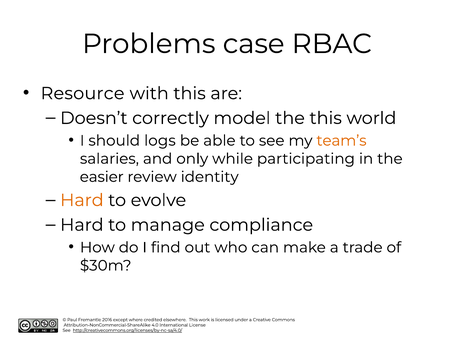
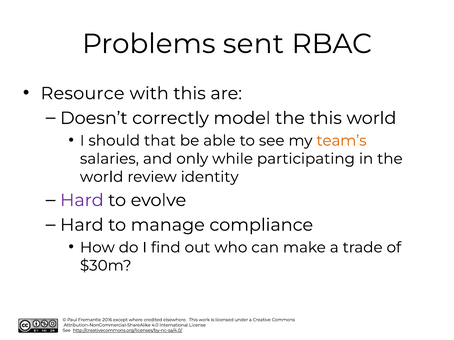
case: case -> sent (253, 44)
logs: logs -> that (160, 141)
easier: easier -> world (102, 177)
Hard colour: orange -> purple (82, 201)
